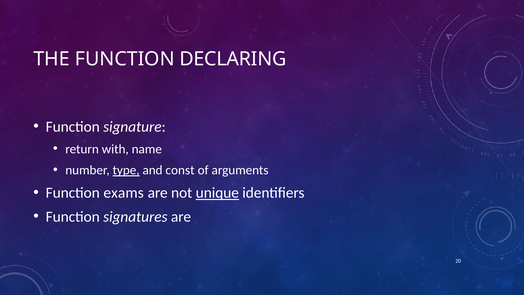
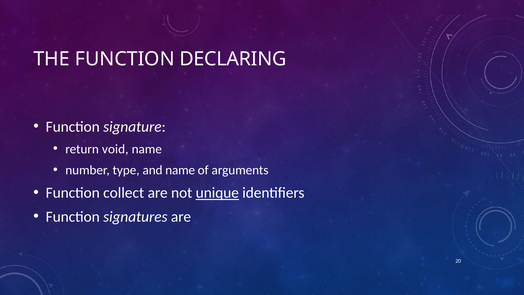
with: with -> void (115, 149)
type underline: present -> none (126, 170)
and const: const -> name (180, 170)
exams: exams -> collect (124, 193)
